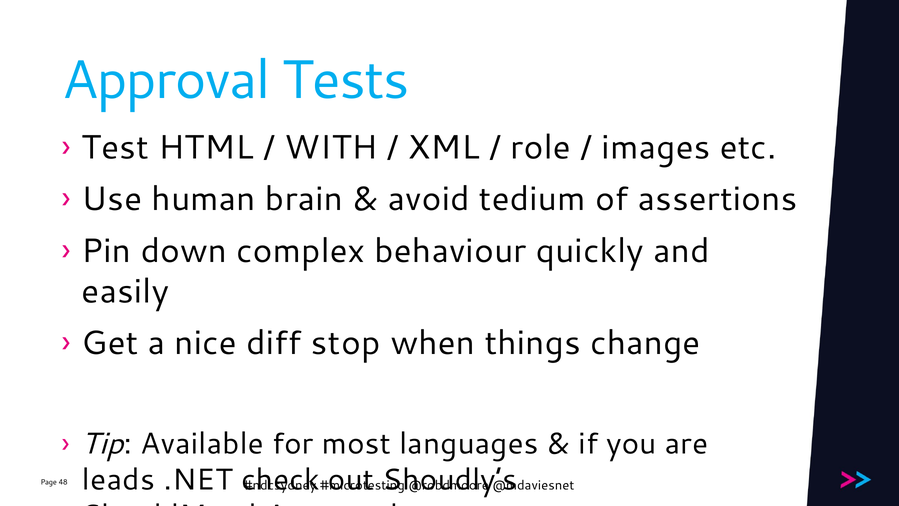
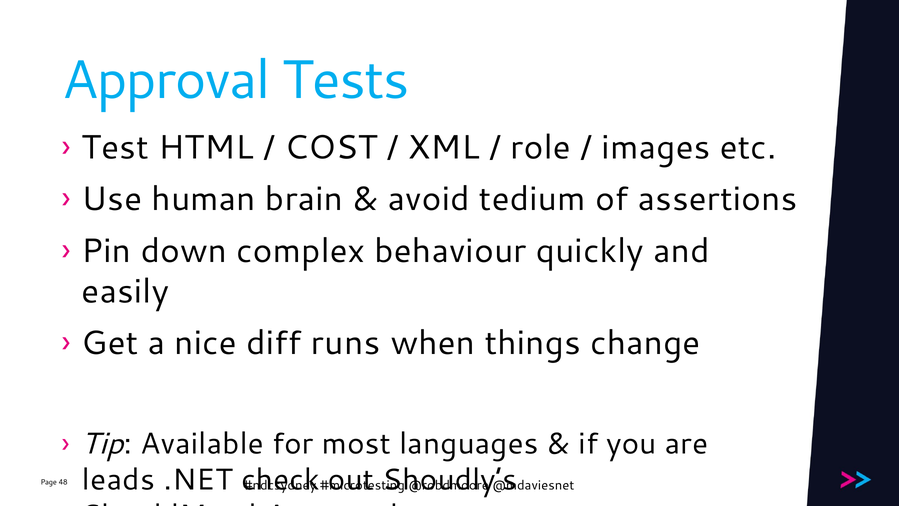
WITH: WITH -> COST (331, 148)
stop: stop -> runs (346, 343)
